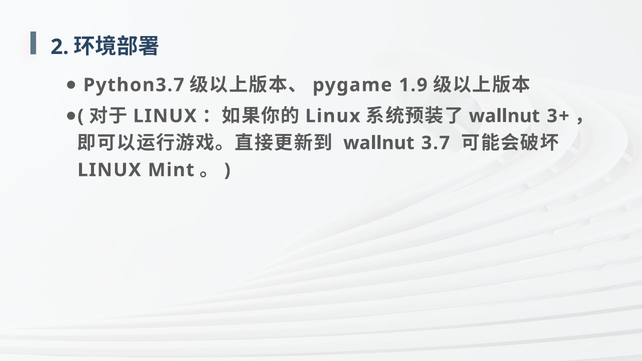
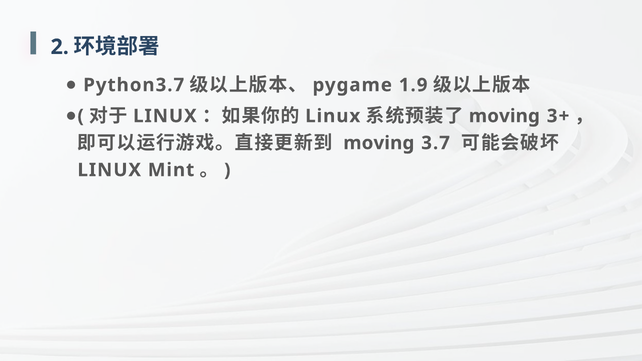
wallnut: wallnut -> moving (504, 116)
wallnut: wallnut -> moving (379, 143)
